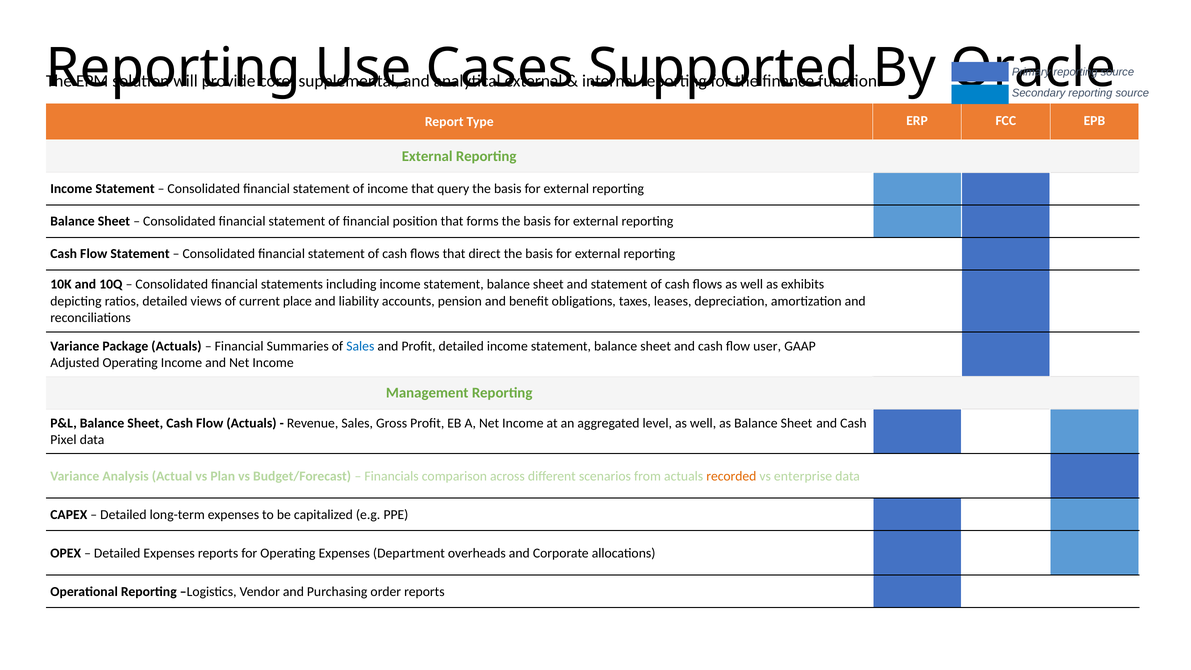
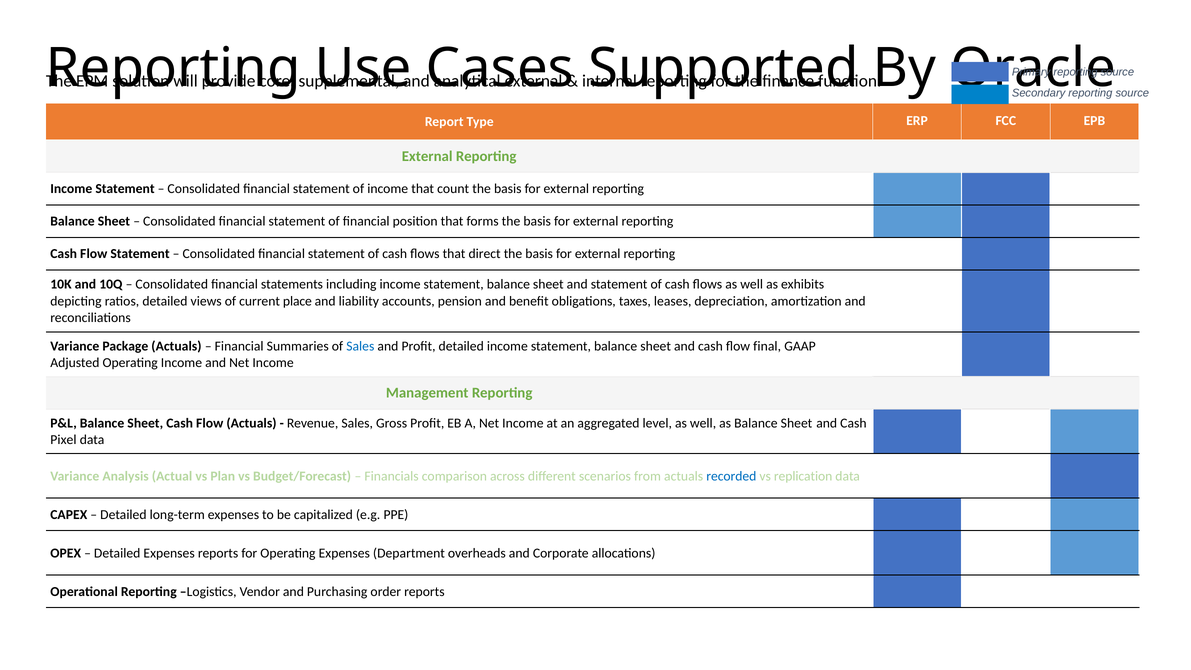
query: query -> count (453, 189)
user: user -> final (767, 346)
recorded colour: orange -> blue (731, 476)
enterprise: enterprise -> replication (803, 476)
